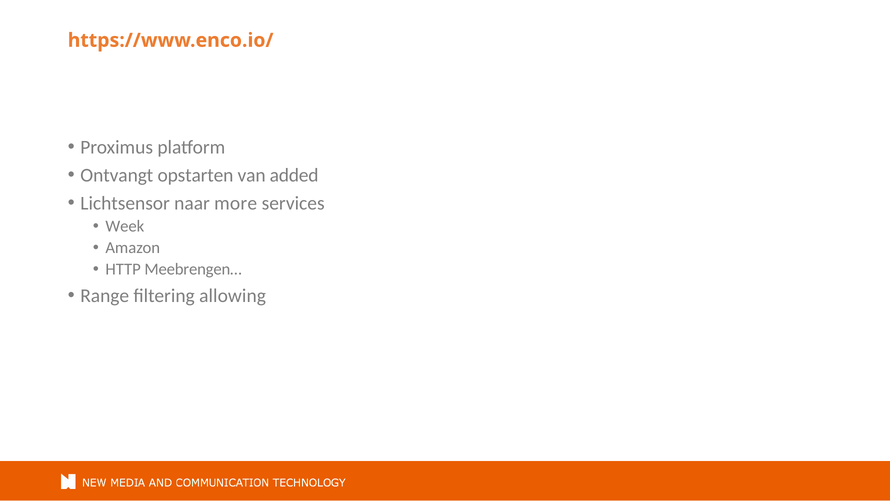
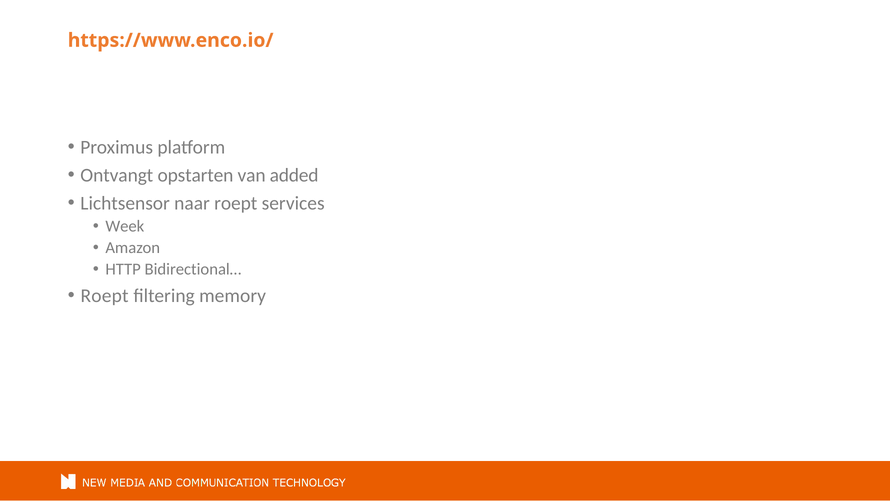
naar more: more -> roept (236, 203)
Meebrengen…: Meebrengen… -> Bidirectional… (193, 269)
Range: Range -> Roept (105, 295)
allowing: allowing -> memory (233, 295)
